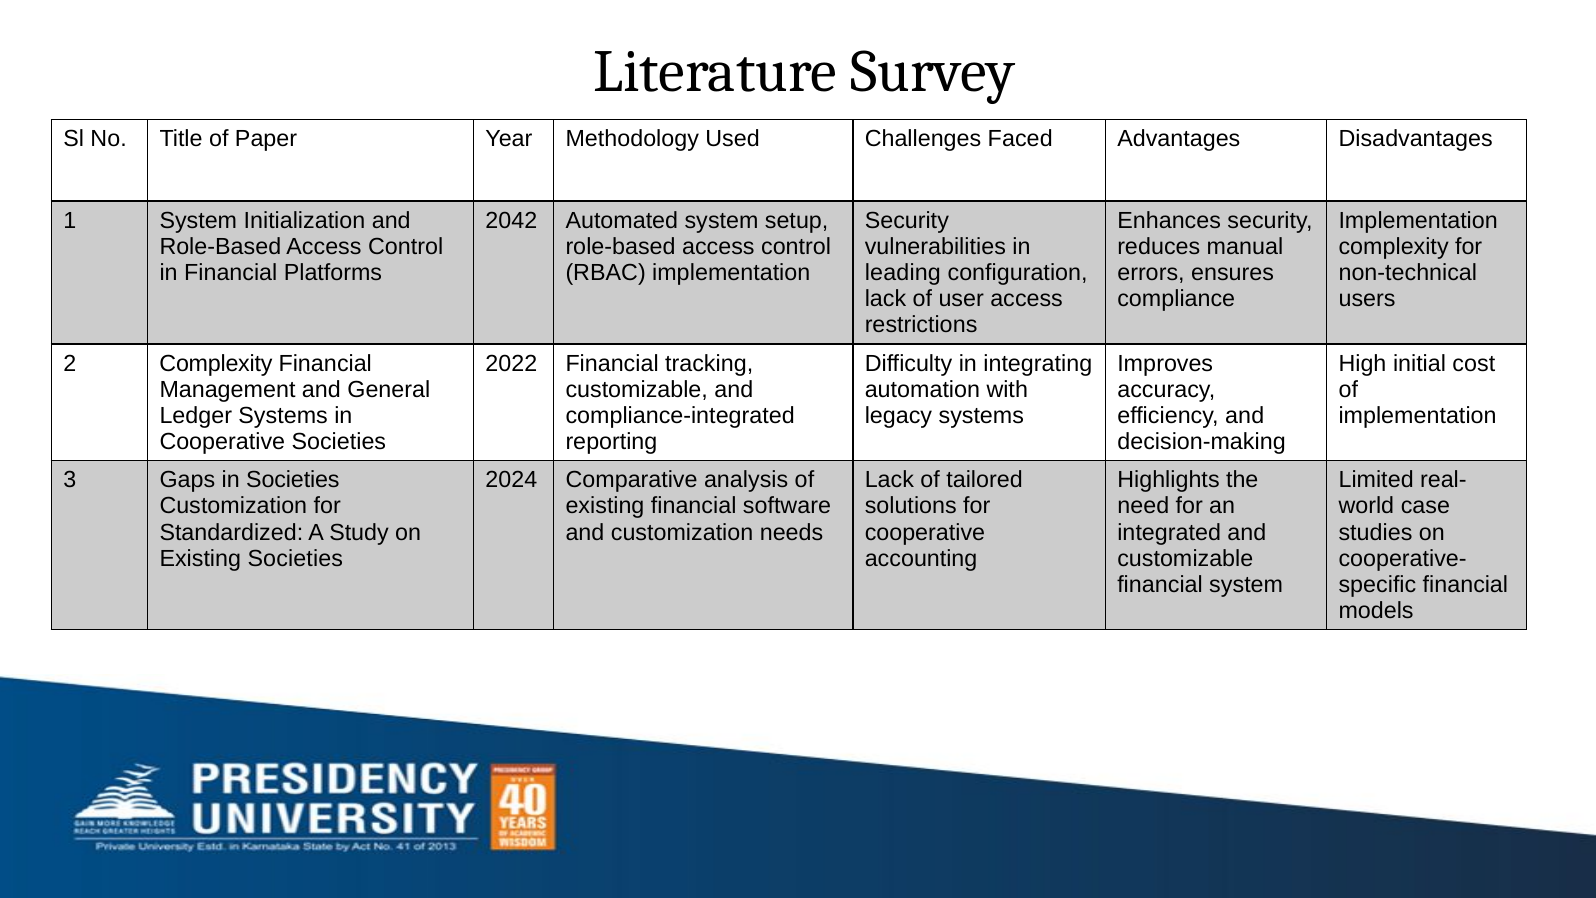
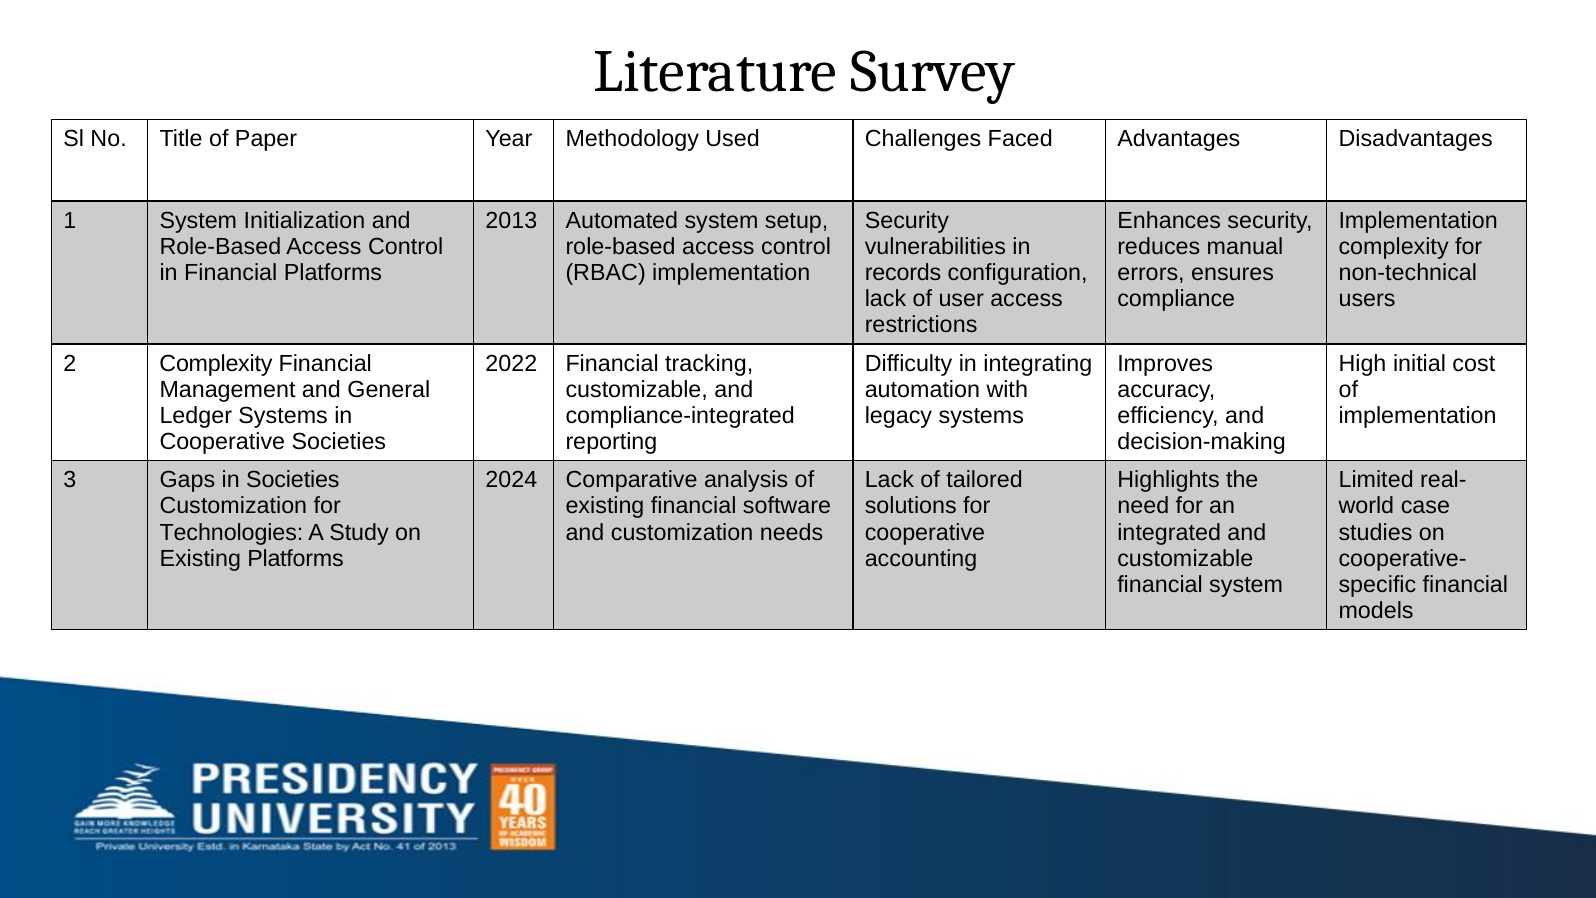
2042: 2042 -> 2013 (511, 220)
leading: leading -> records (903, 273)
Standardized: Standardized -> Technologies (231, 532)
Existing Societies: Societies -> Platforms (296, 558)
